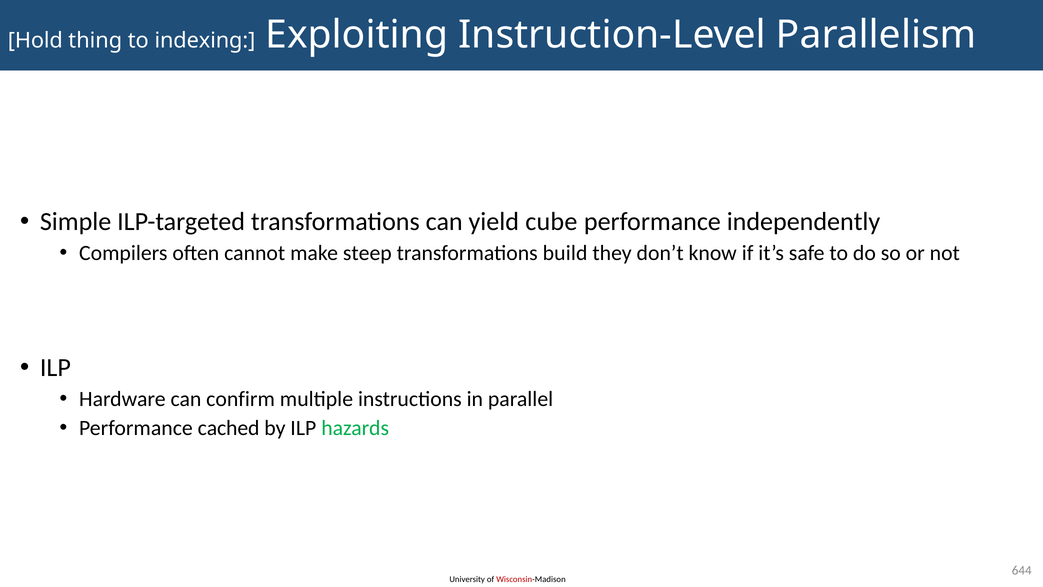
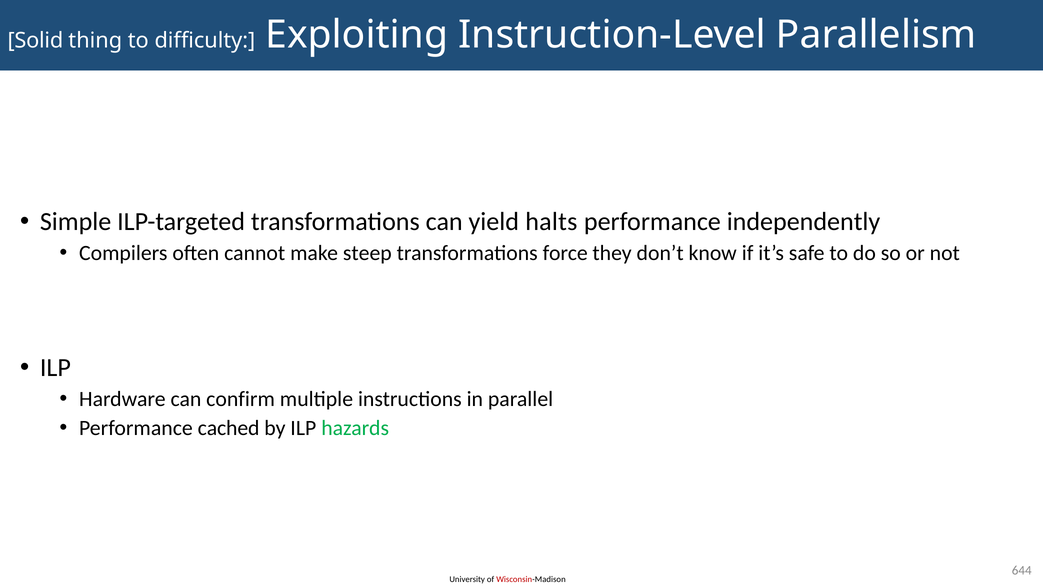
Hold: Hold -> Solid (35, 41)
indexing: indexing -> difficulty (205, 41)
cube: cube -> halts (551, 222)
build: build -> force (565, 253)
